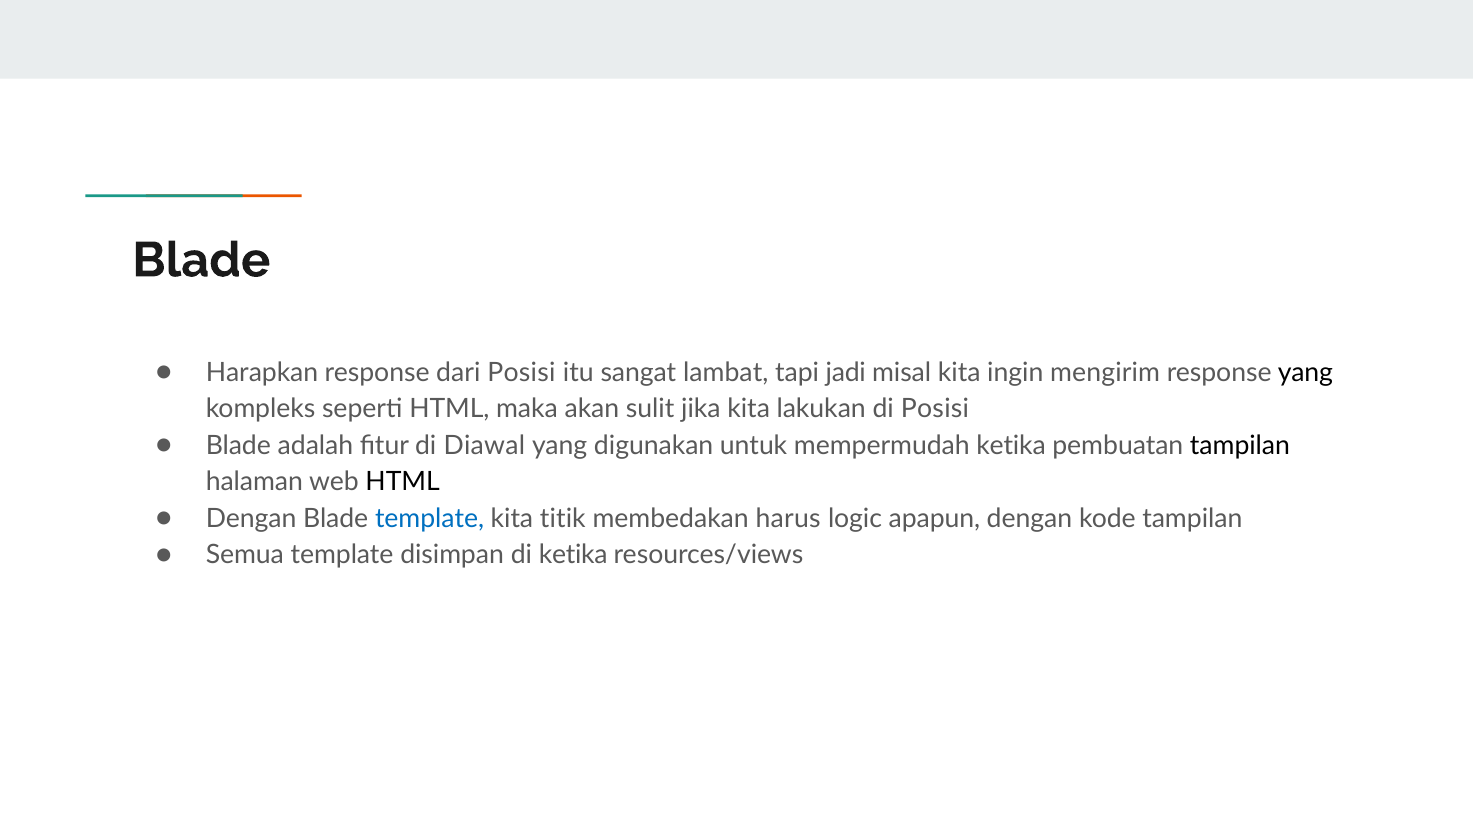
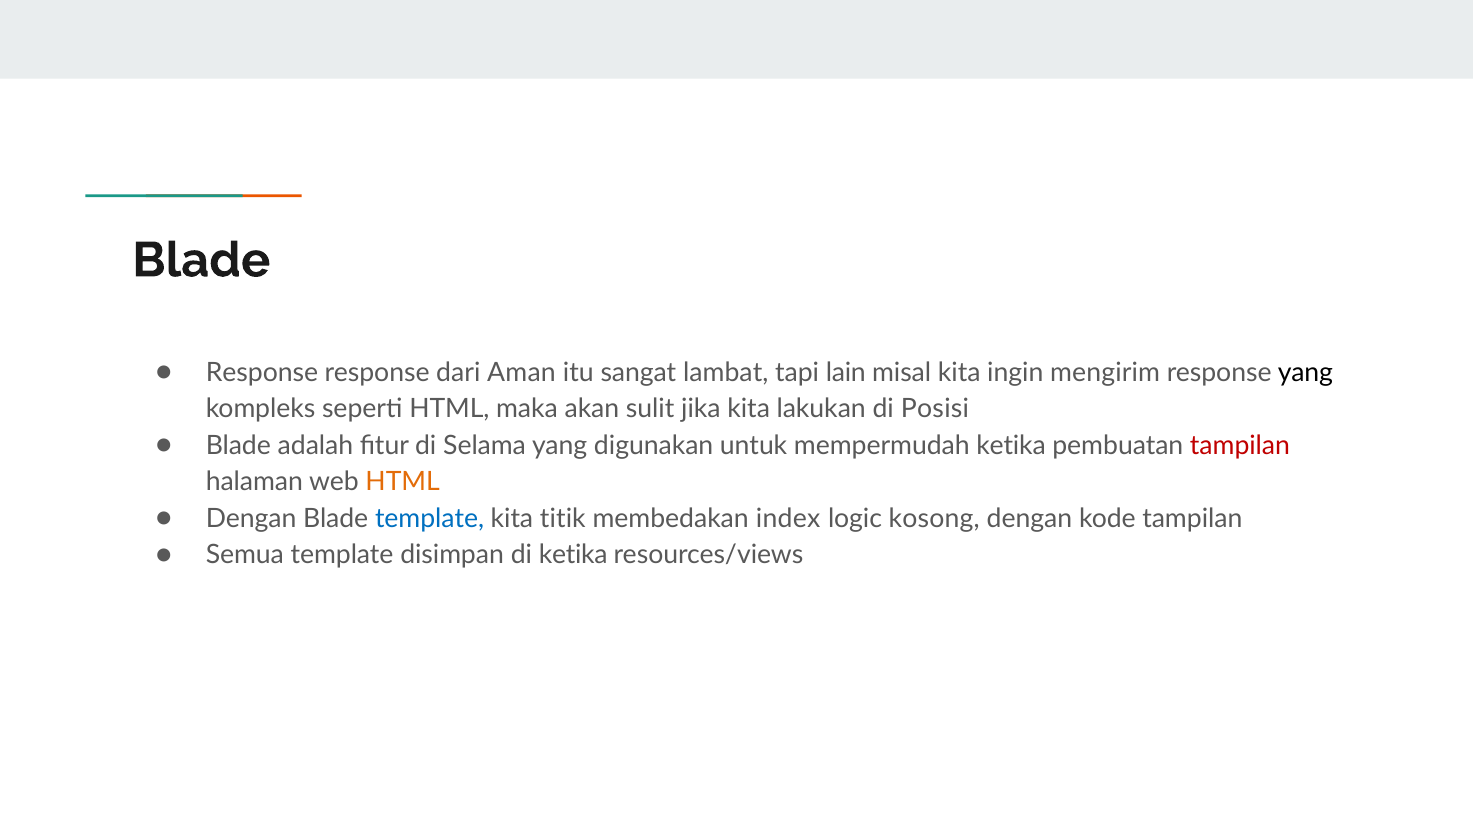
Harapkan: Harapkan -> Response (262, 372)
dari Posisi: Posisi -> Aman (521, 372)
jadi: jadi -> lain (846, 372)
Diawal: Diawal -> Selama (485, 445)
tampilan colour: black -> red (1240, 445)
HTML colour: black -> orange (403, 482)
harus: harus -> index (788, 518)
apapun: apapun -> kosong (934, 518)
